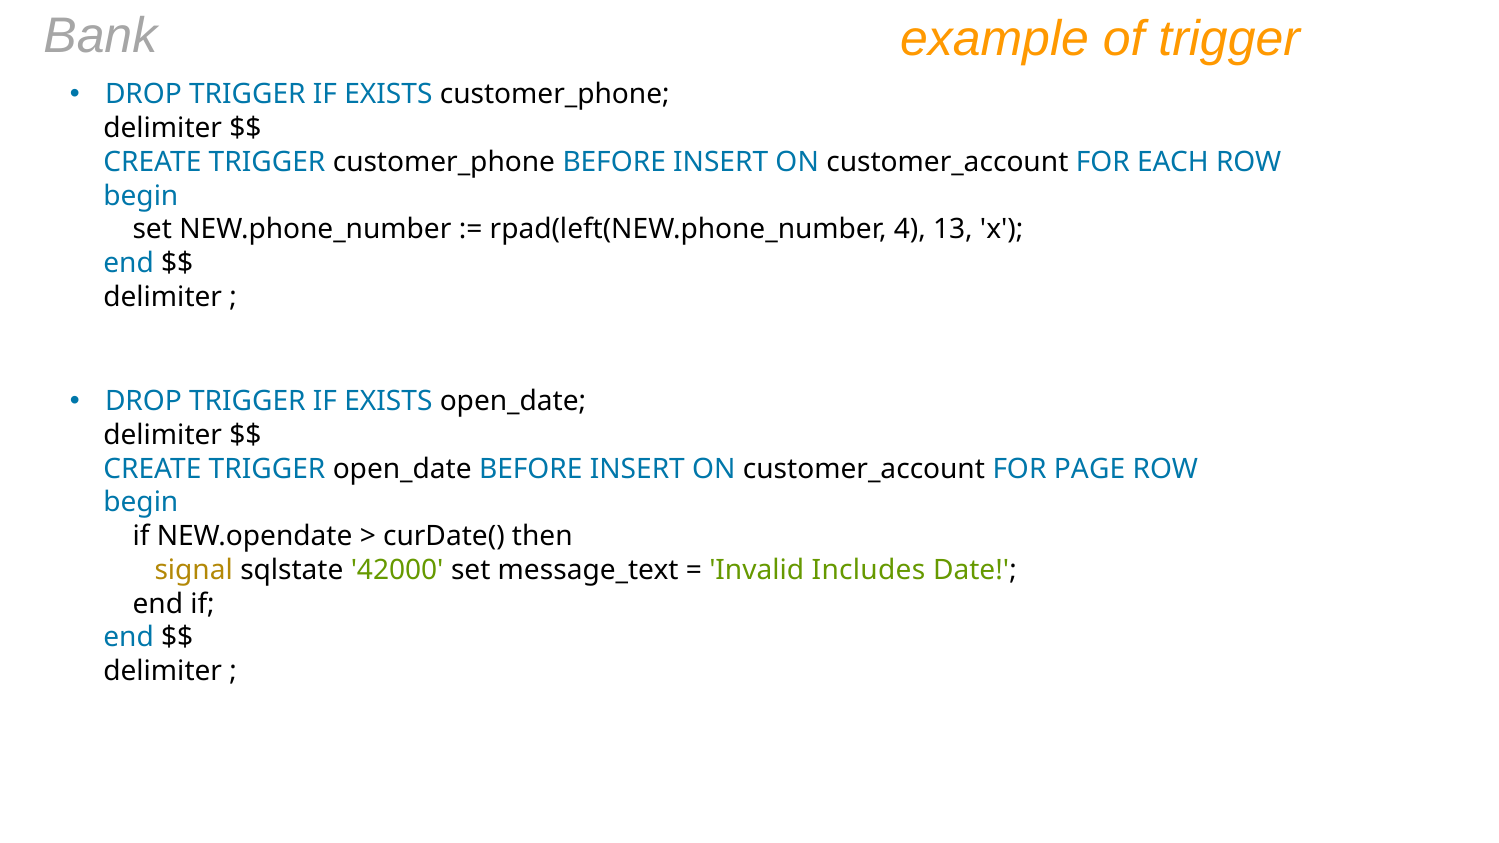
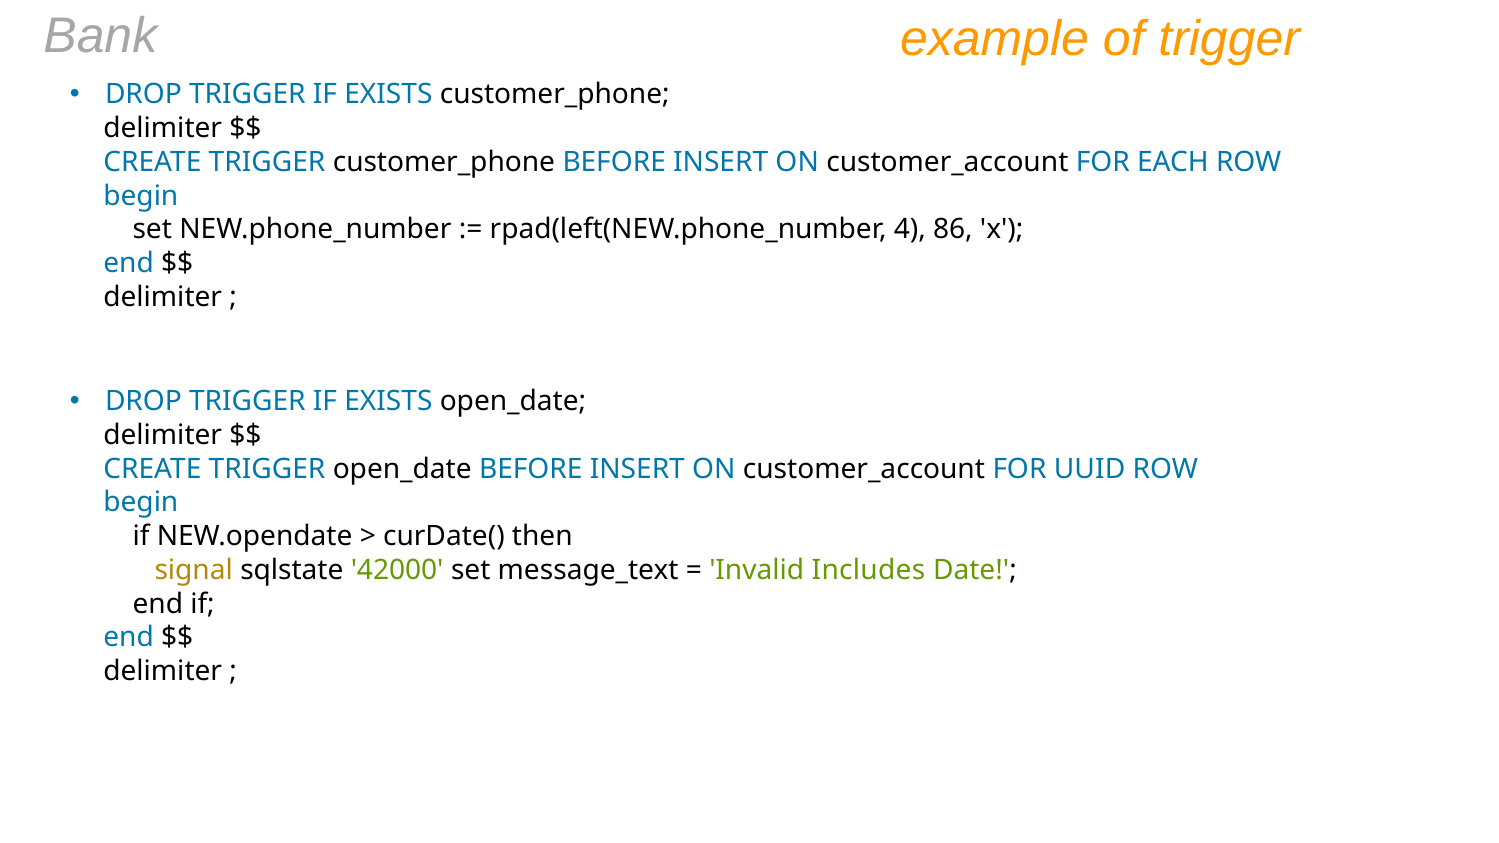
13: 13 -> 86 (953, 230)
PAGE: PAGE -> UUID (1090, 469)
